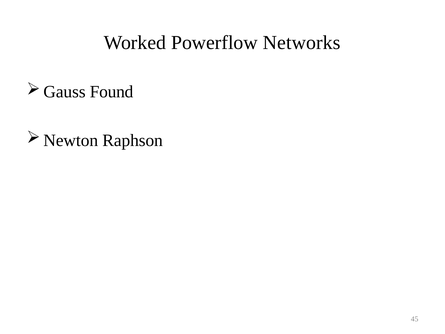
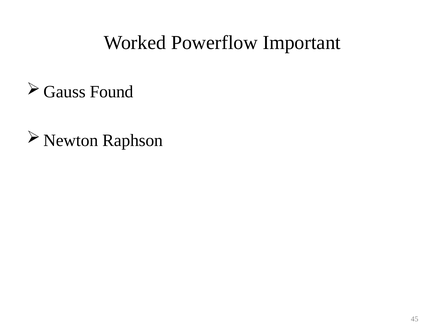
Networks: Networks -> Important (302, 43)
